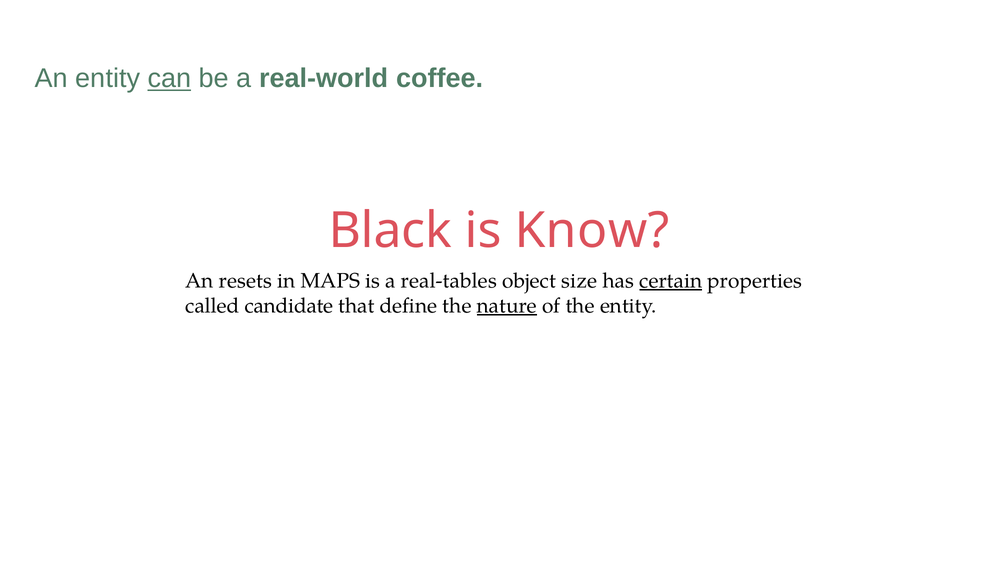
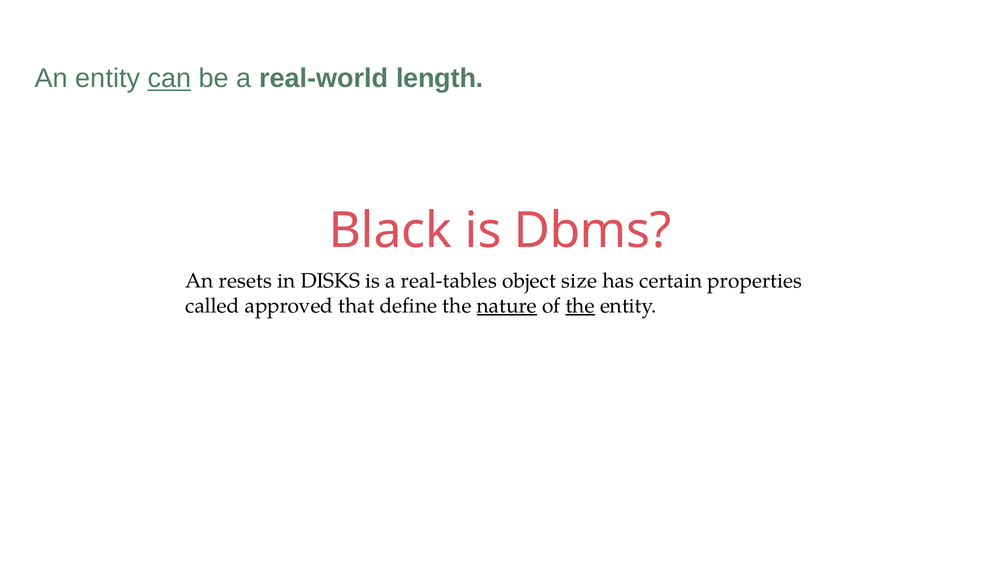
coffee: coffee -> length (440, 79)
Know: Know -> Dbms (593, 231)
MAPS: MAPS -> DISKS (330, 281)
certain underline: present -> none (671, 281)
candidate: candidate -> approved (289, 306)
the underline: none -> present (580, 306)
